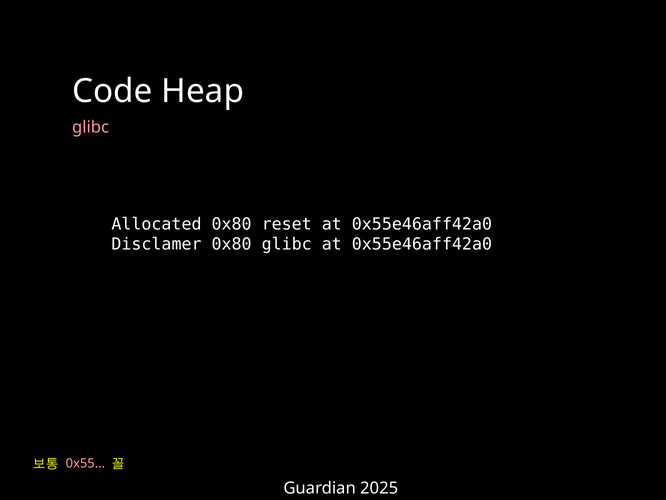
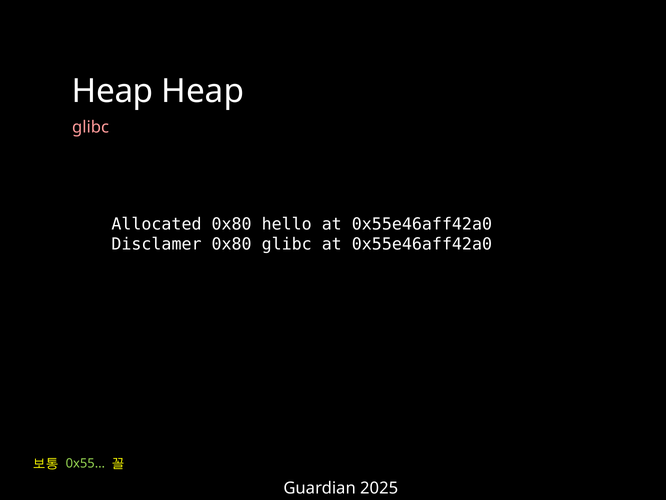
Code: Code -> Heap (113, 91)
reset: reset -> hello (287, 224)
0x55… colour: pink -> light green (85, 463)
